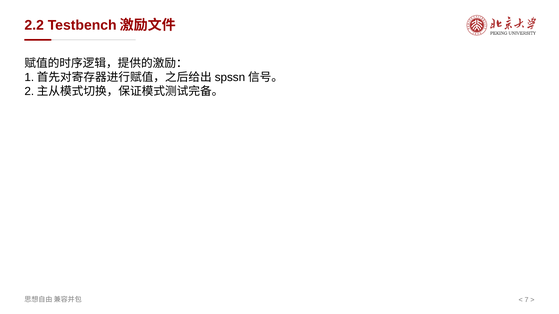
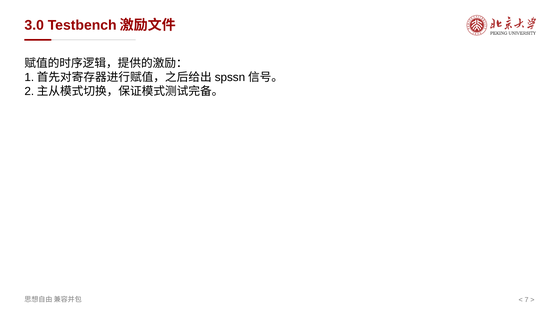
2.2: 2.2 -> 3.0 (34, 25)
